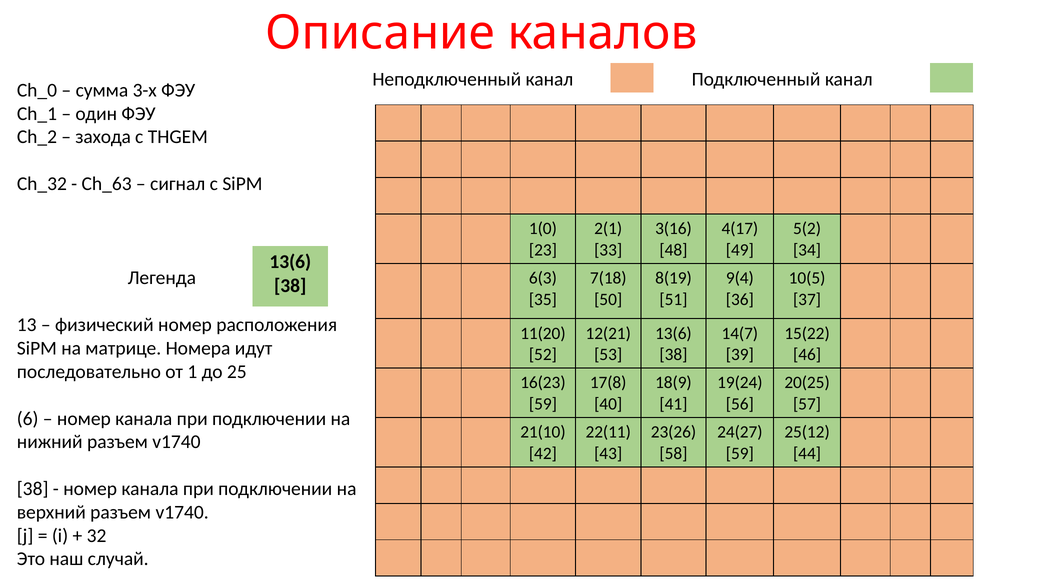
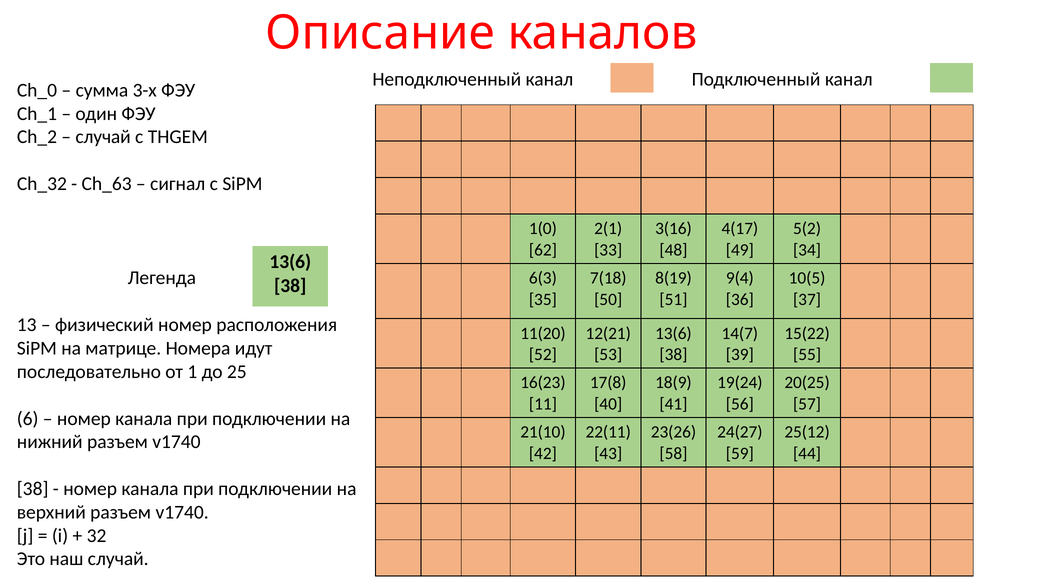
захода: захода -> случай (103, 137)
23: 23 -> 62 (543, 250)
46: 46 -> 55 (807, 355)
59: 59 -> 11 (543, 404)
